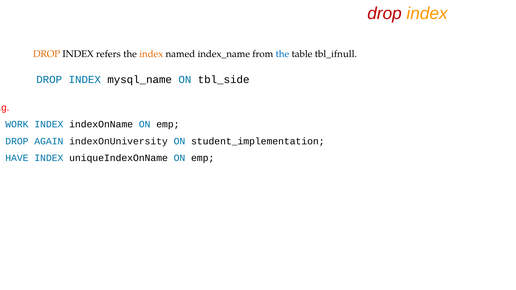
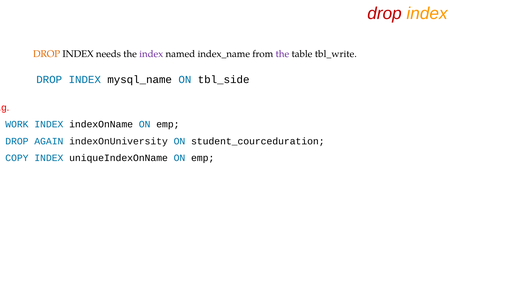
refers: refers -> needs (108, 54)
index colour: orange -> purple (151, 54)
the colour: blue -> purple (282, 54)
tbl_ifnull: tbl_ifnull -> tbl_write (336, 54)
student_implementation: student_implementation -> student_courceduration (258, 141)
HAVE: HAVE -> COPY (17, 158)
